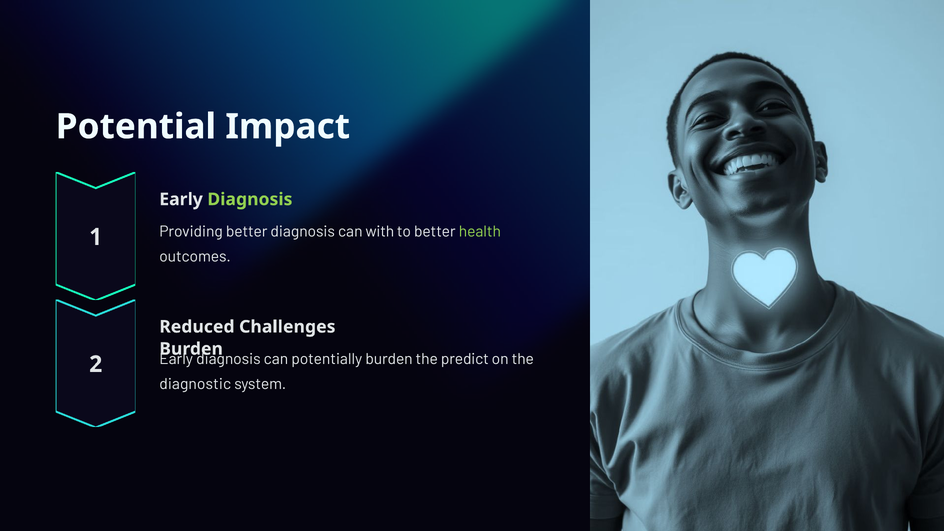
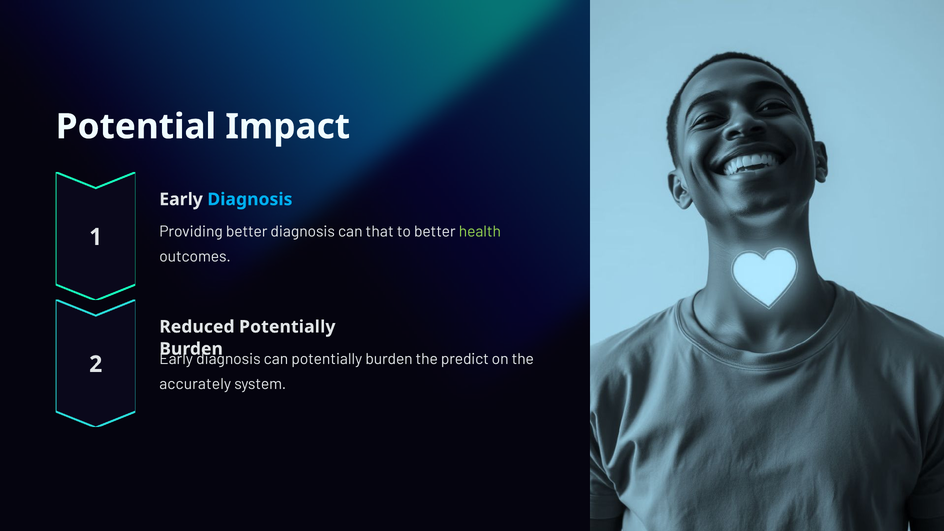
Diagnosis colour: light green -> light blue (250, 199)
with: with -> that (380, 231)
Reduced Challenges: Challenges -> Potentially (287, 327)
diagnostic: diagnostic -> accurately (195, 384)
